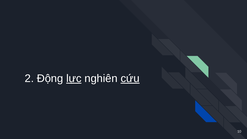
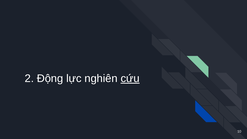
lực underline: present -> none (74, 78)
